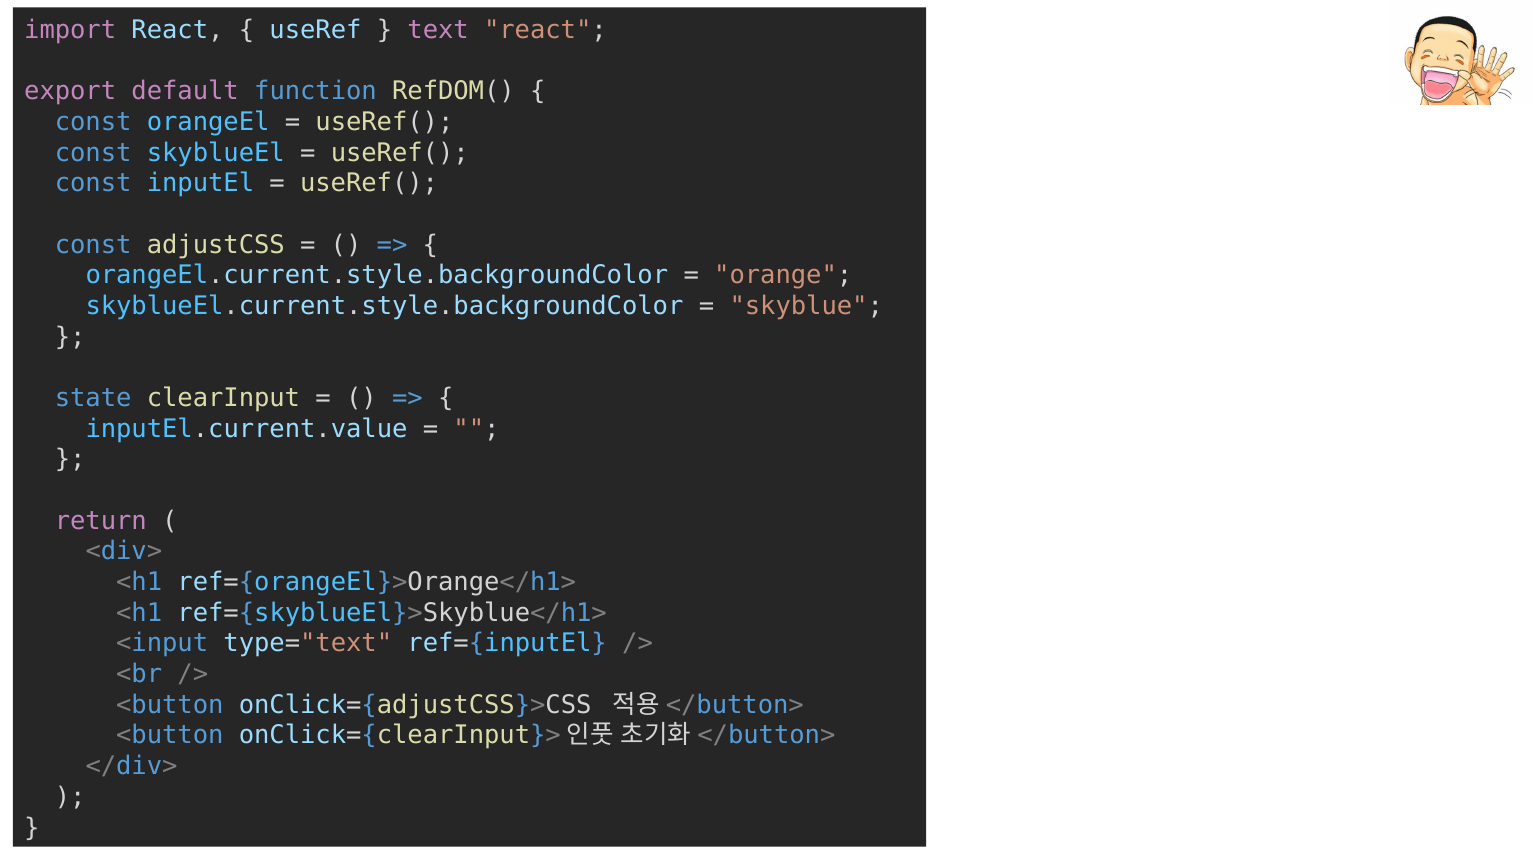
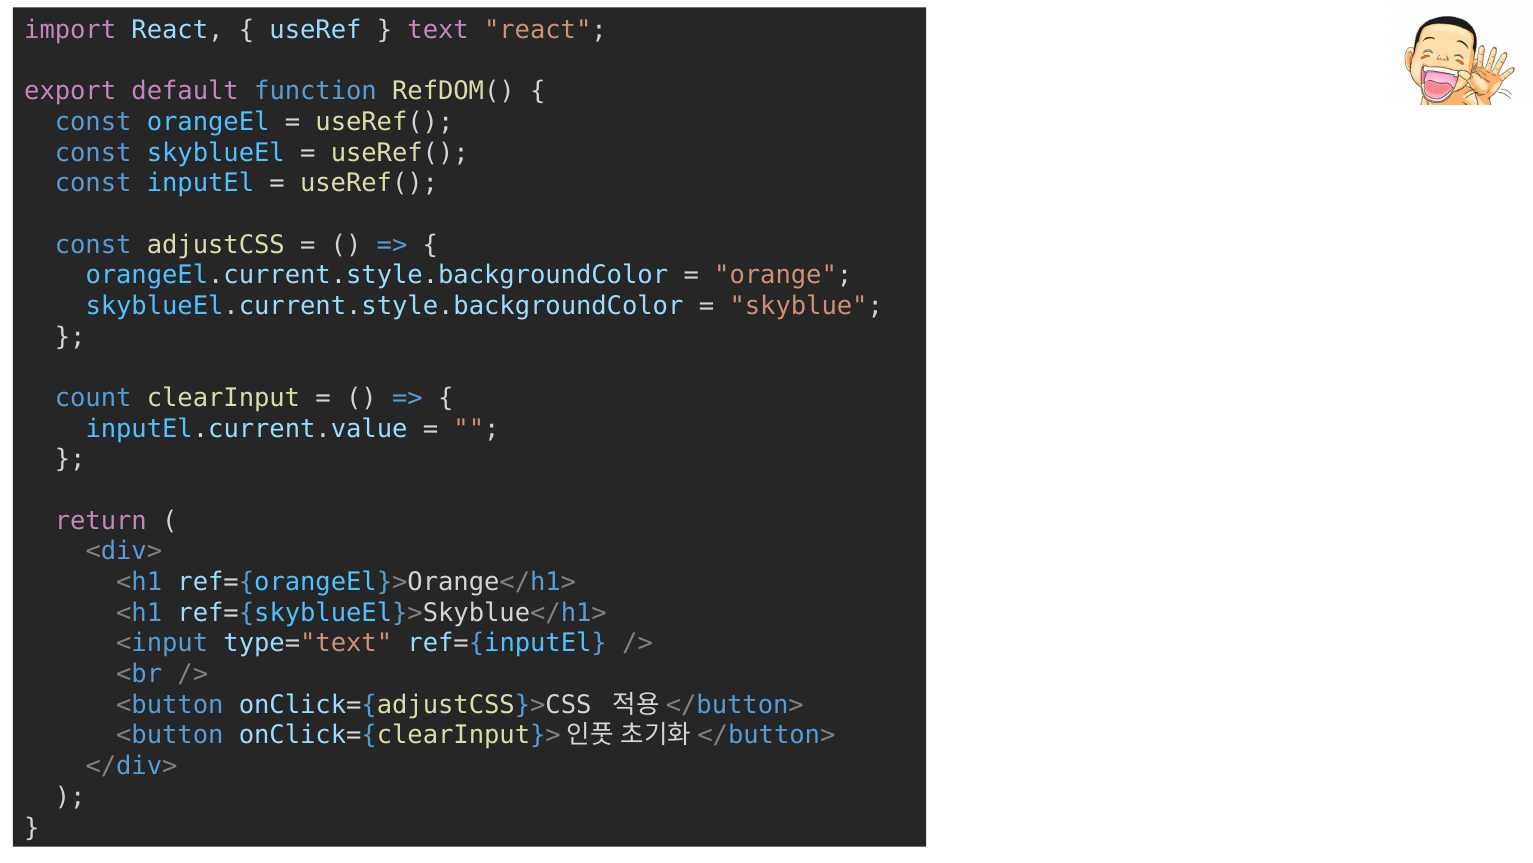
state: state -> count (93, 398)
